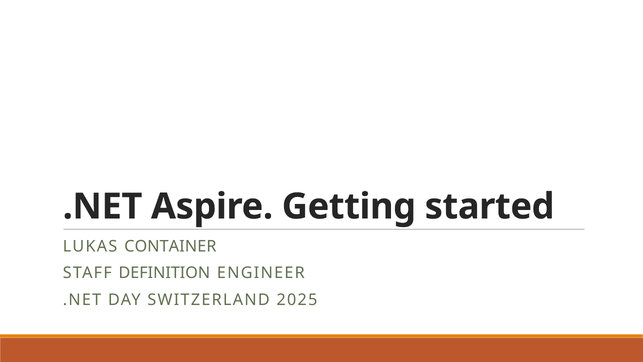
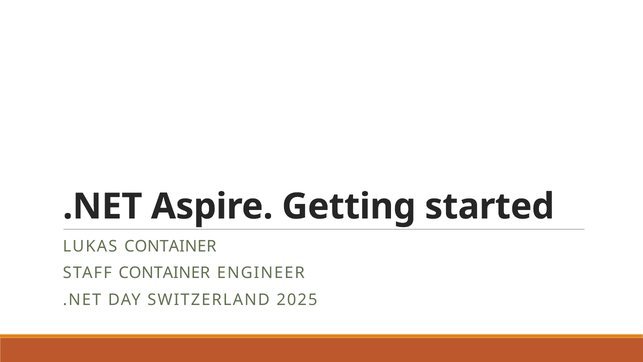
STAFF DEFINITION: DEFINITION -> CONTAINER (164, 273)
